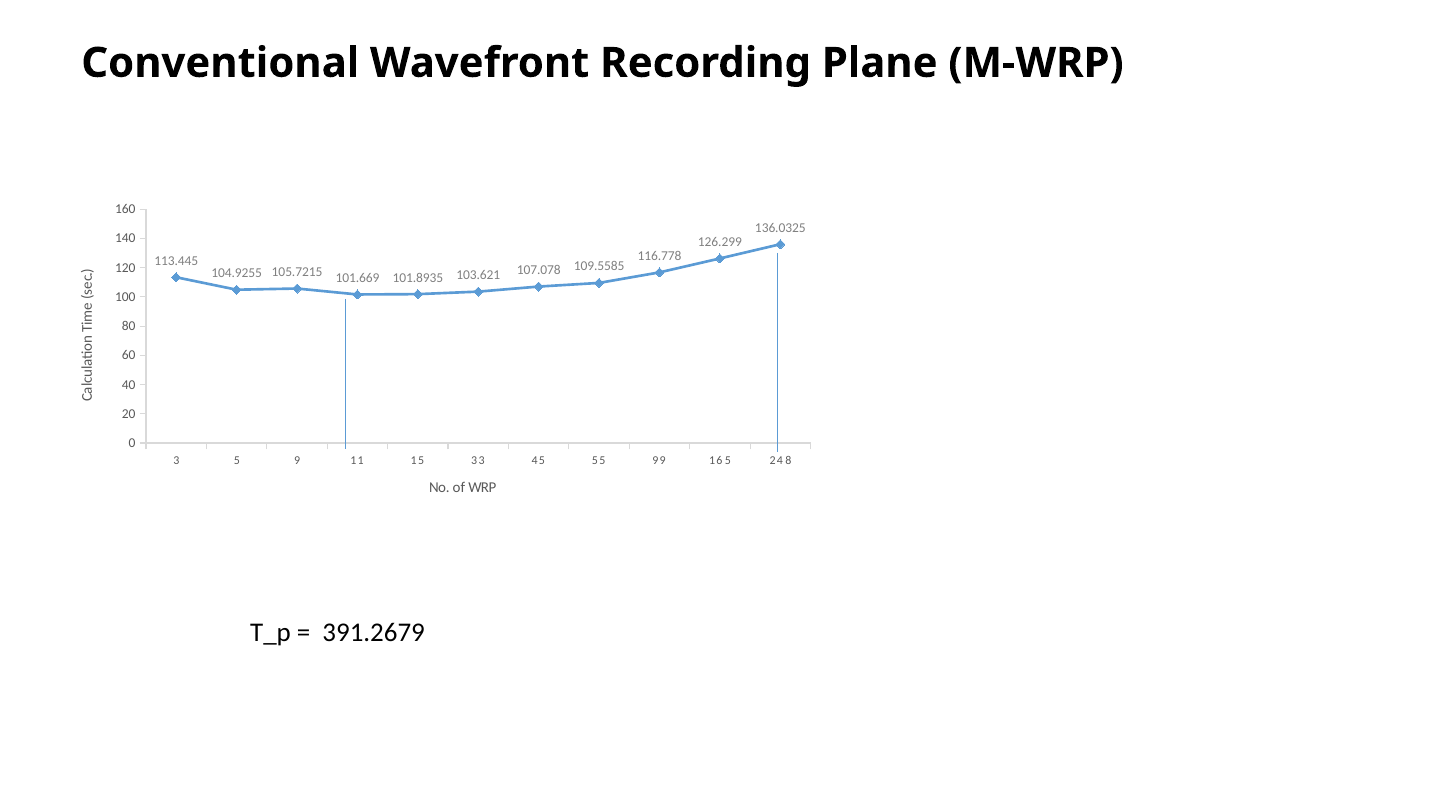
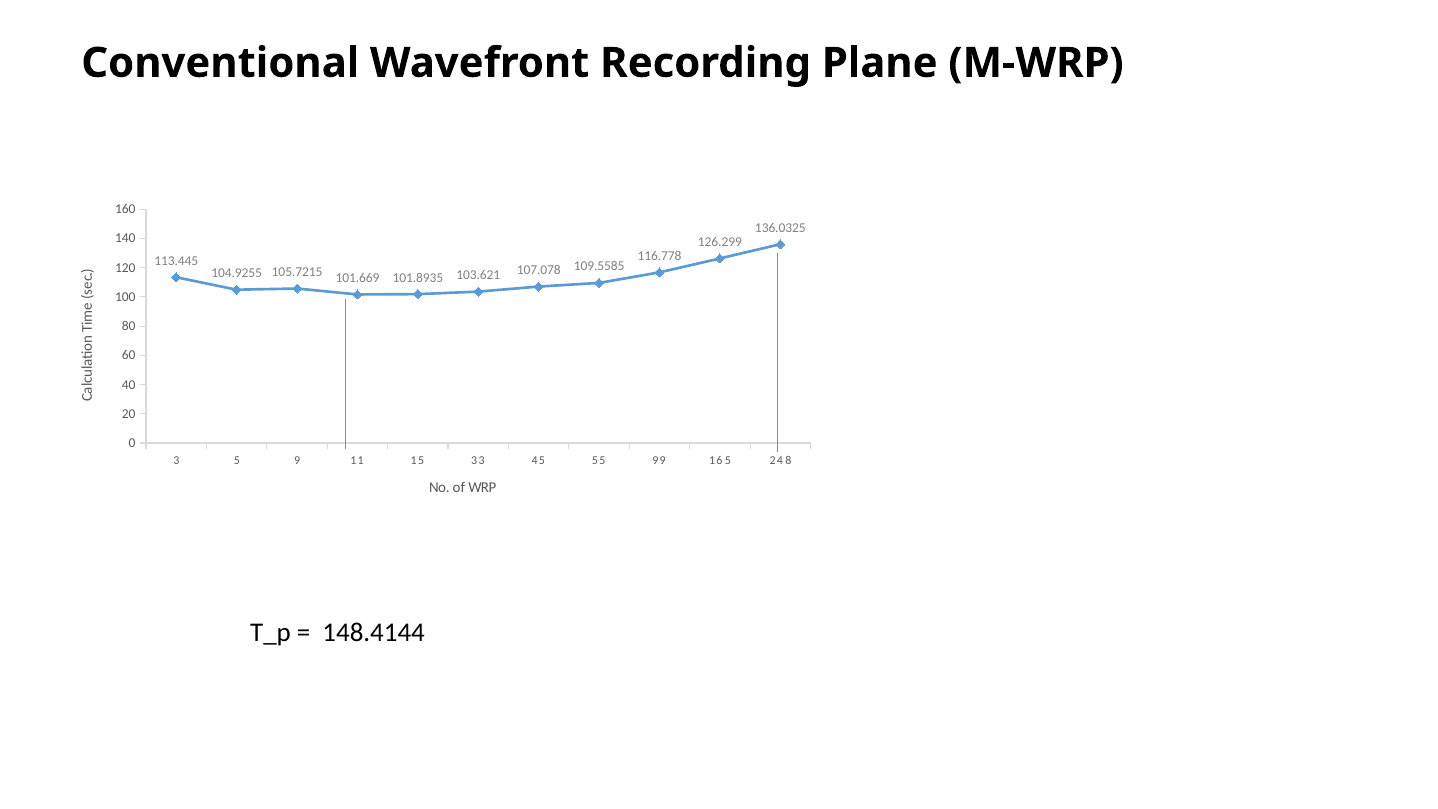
391.2679: 391.2679 -> 148.4144 (374, 632)
